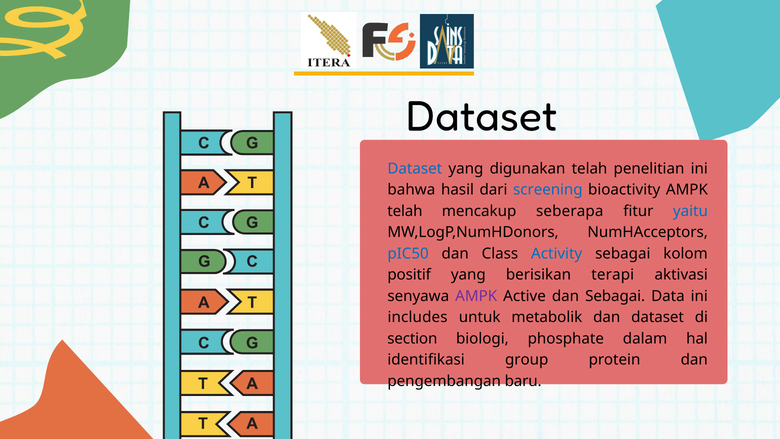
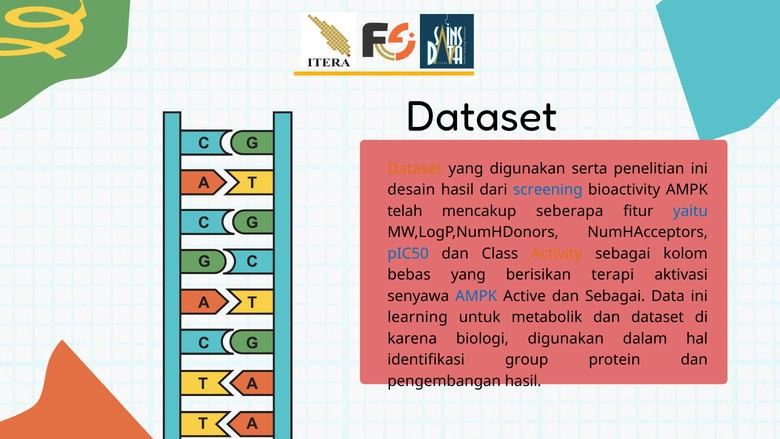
Dataset colour: blue -> orange (415, 168)
digunakan telah: telah -> serta (590, 168)
bahwa: bahwa -> desain (411, 190)
Activity colour: blue -> orange (557, 253)
positif: positif -> bebas (409, 275)
AMPK colour: purple -> blue (476, 296)
includes: includes -> learning (418, 317)
section: section -> karena (412, 338)
biologi phosphate: phosphate -> digunakan (566, 338)
pengembangan baru: baru -> hasil (523, 381)
